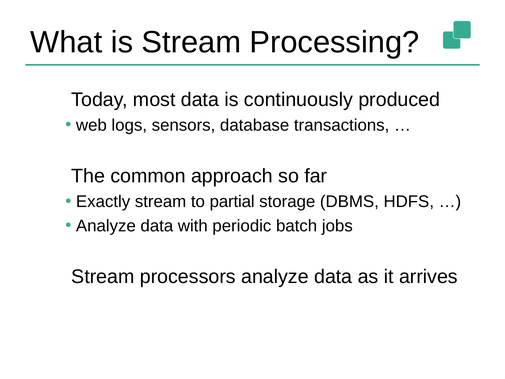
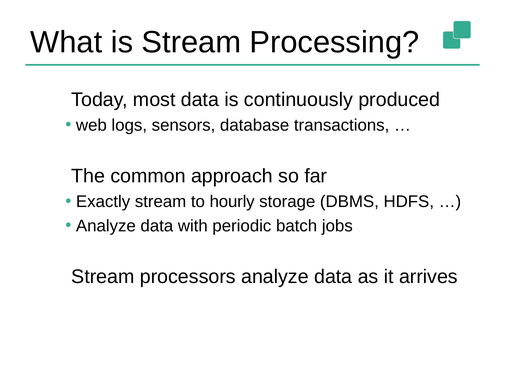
partial: partial -> hourly (232, 202)
